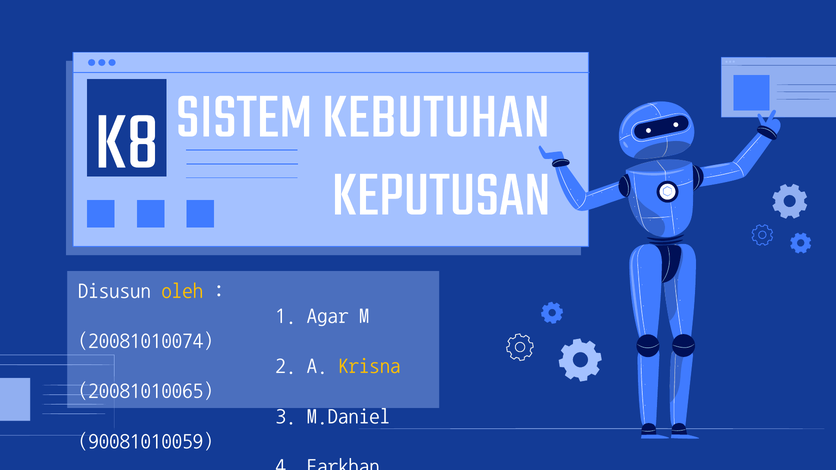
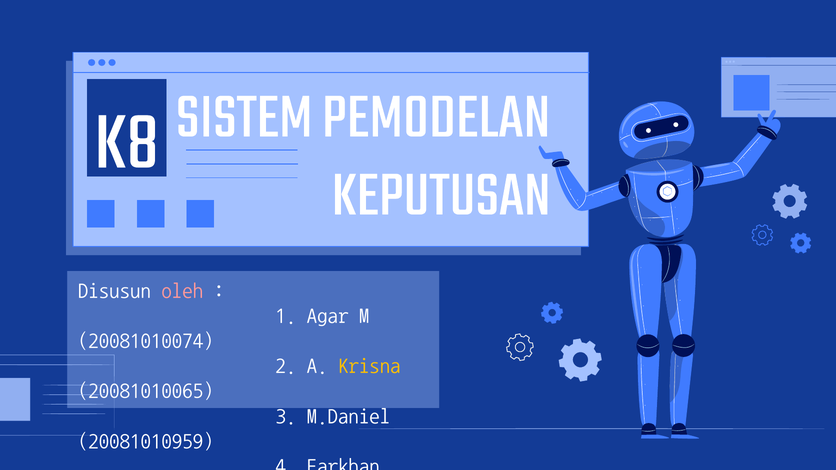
KEBUTUHAN: KEBUTUHAN -> PEMODELAN (436, 115)
oleh colour: yellow -> pink (182, 290)
90081010059: 90081010059 -> 20081010959 (146, 441)
